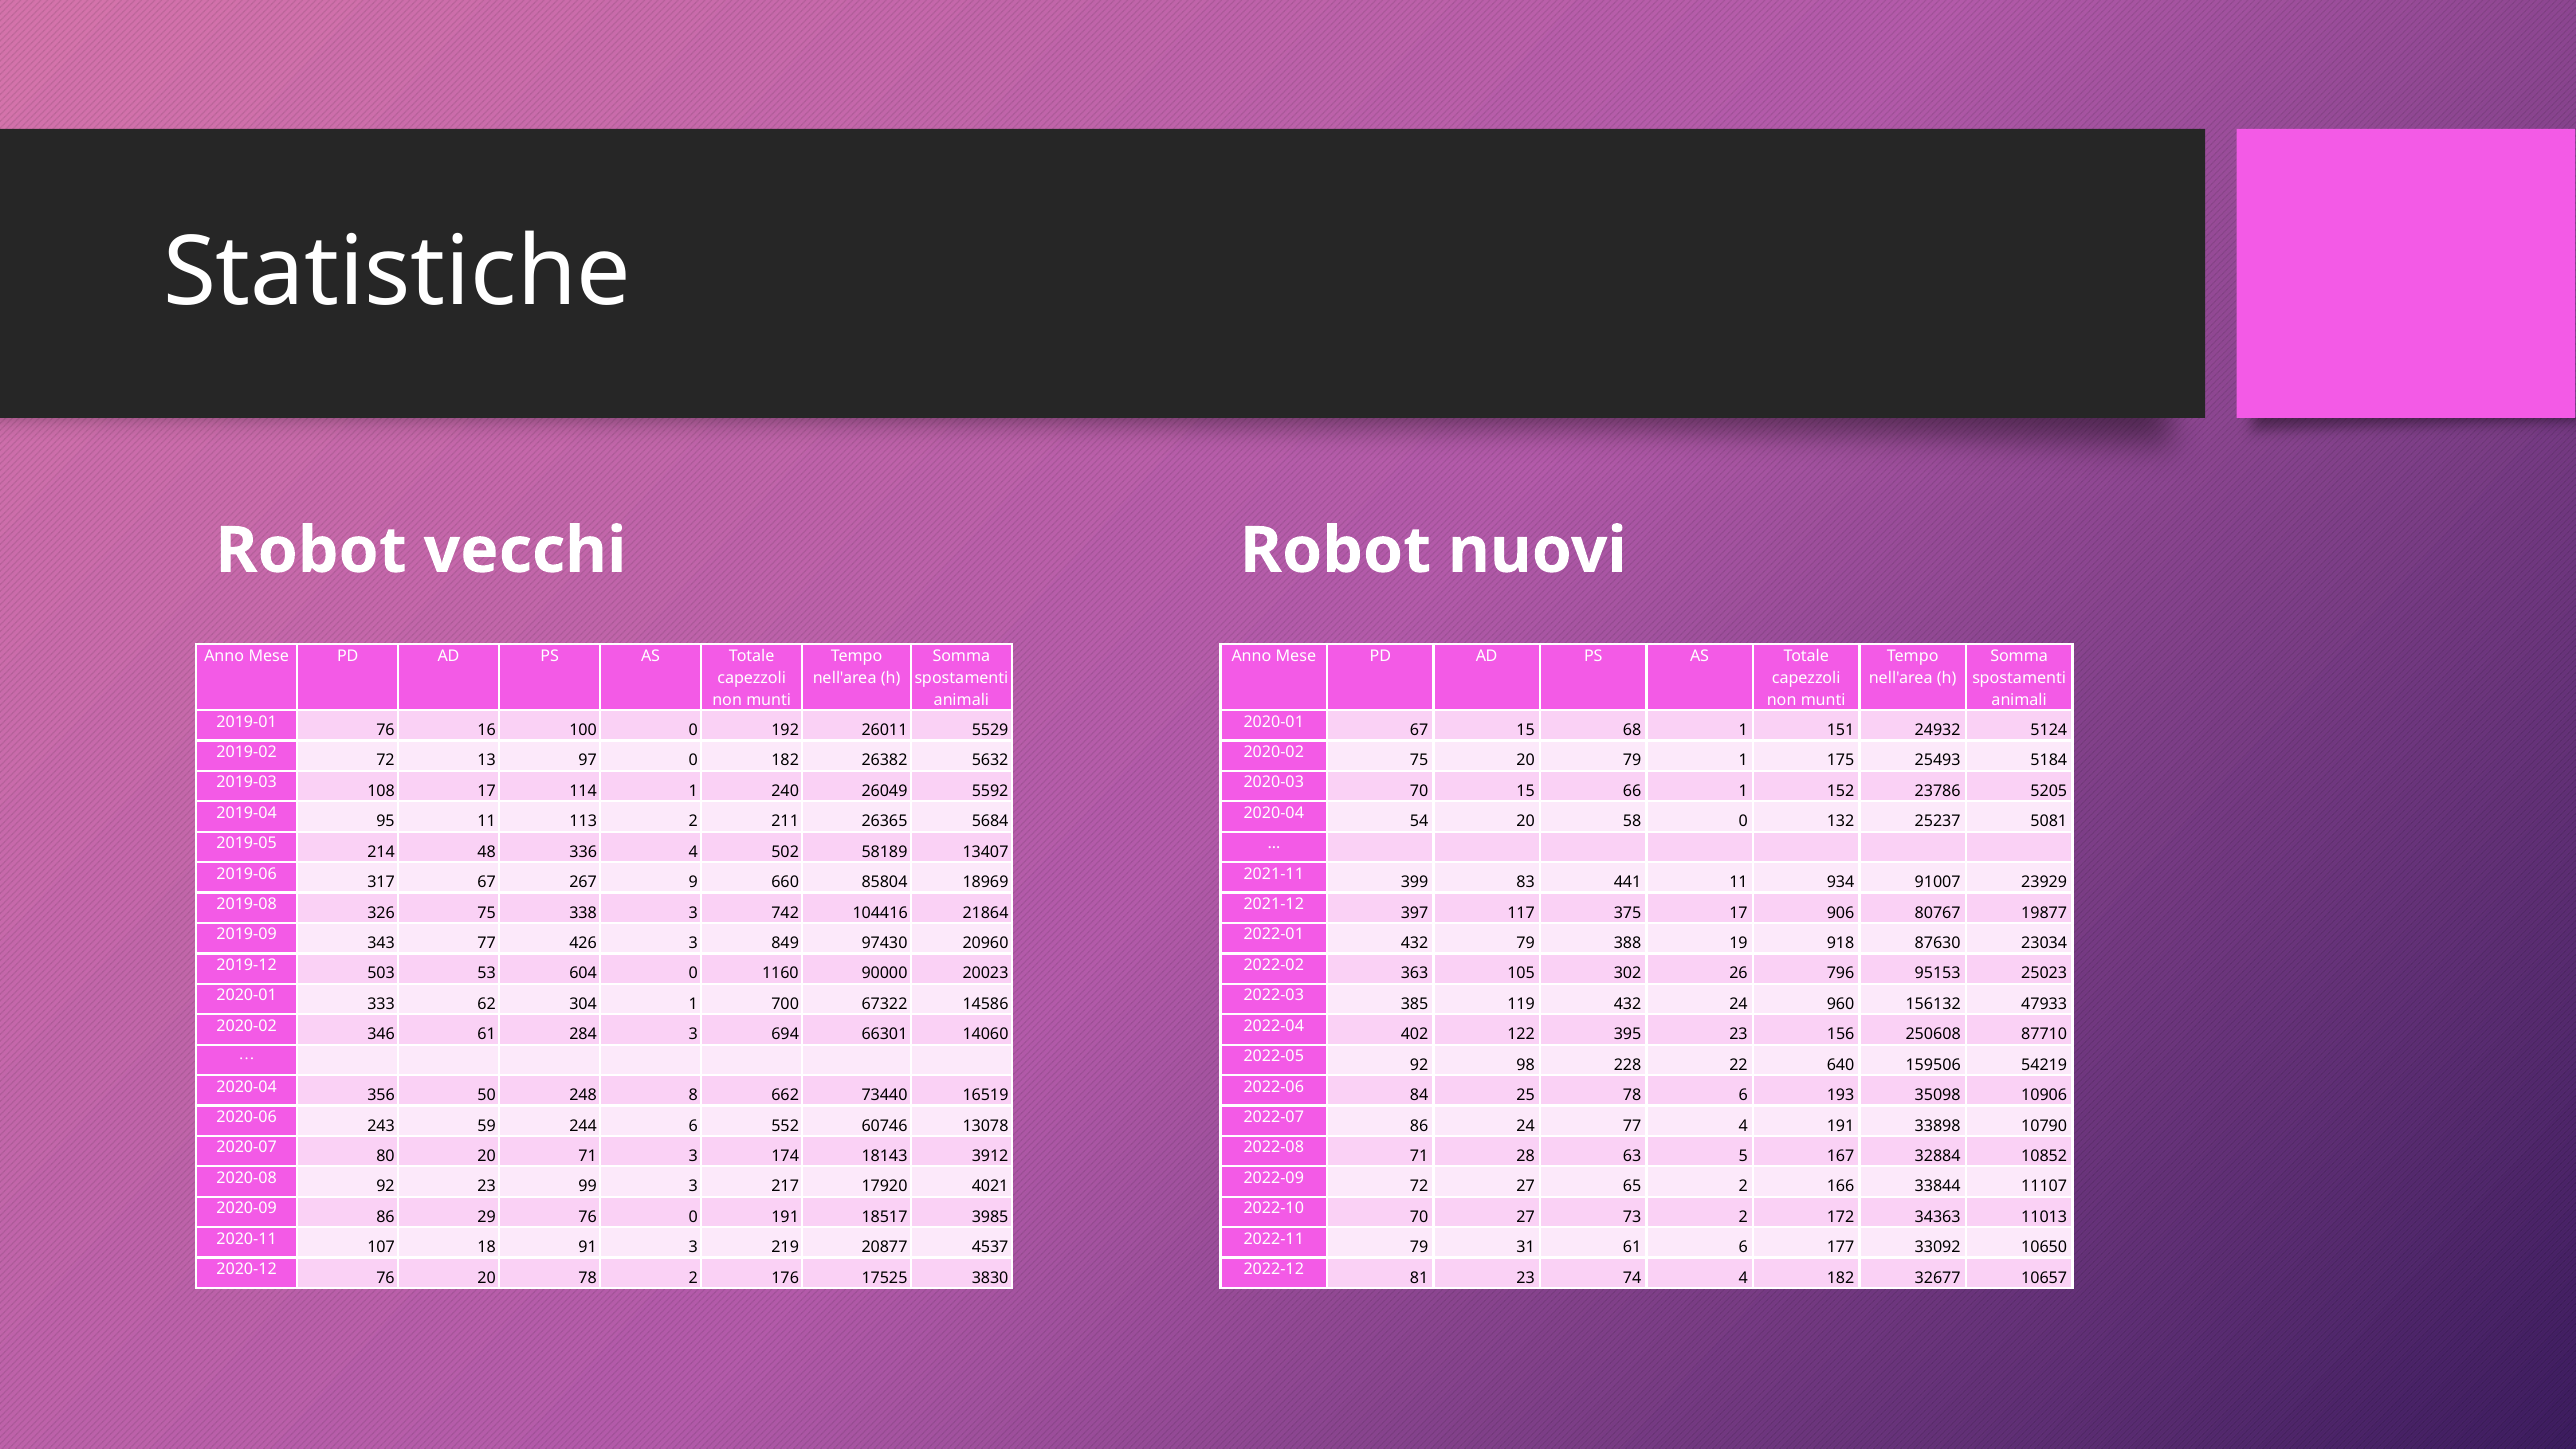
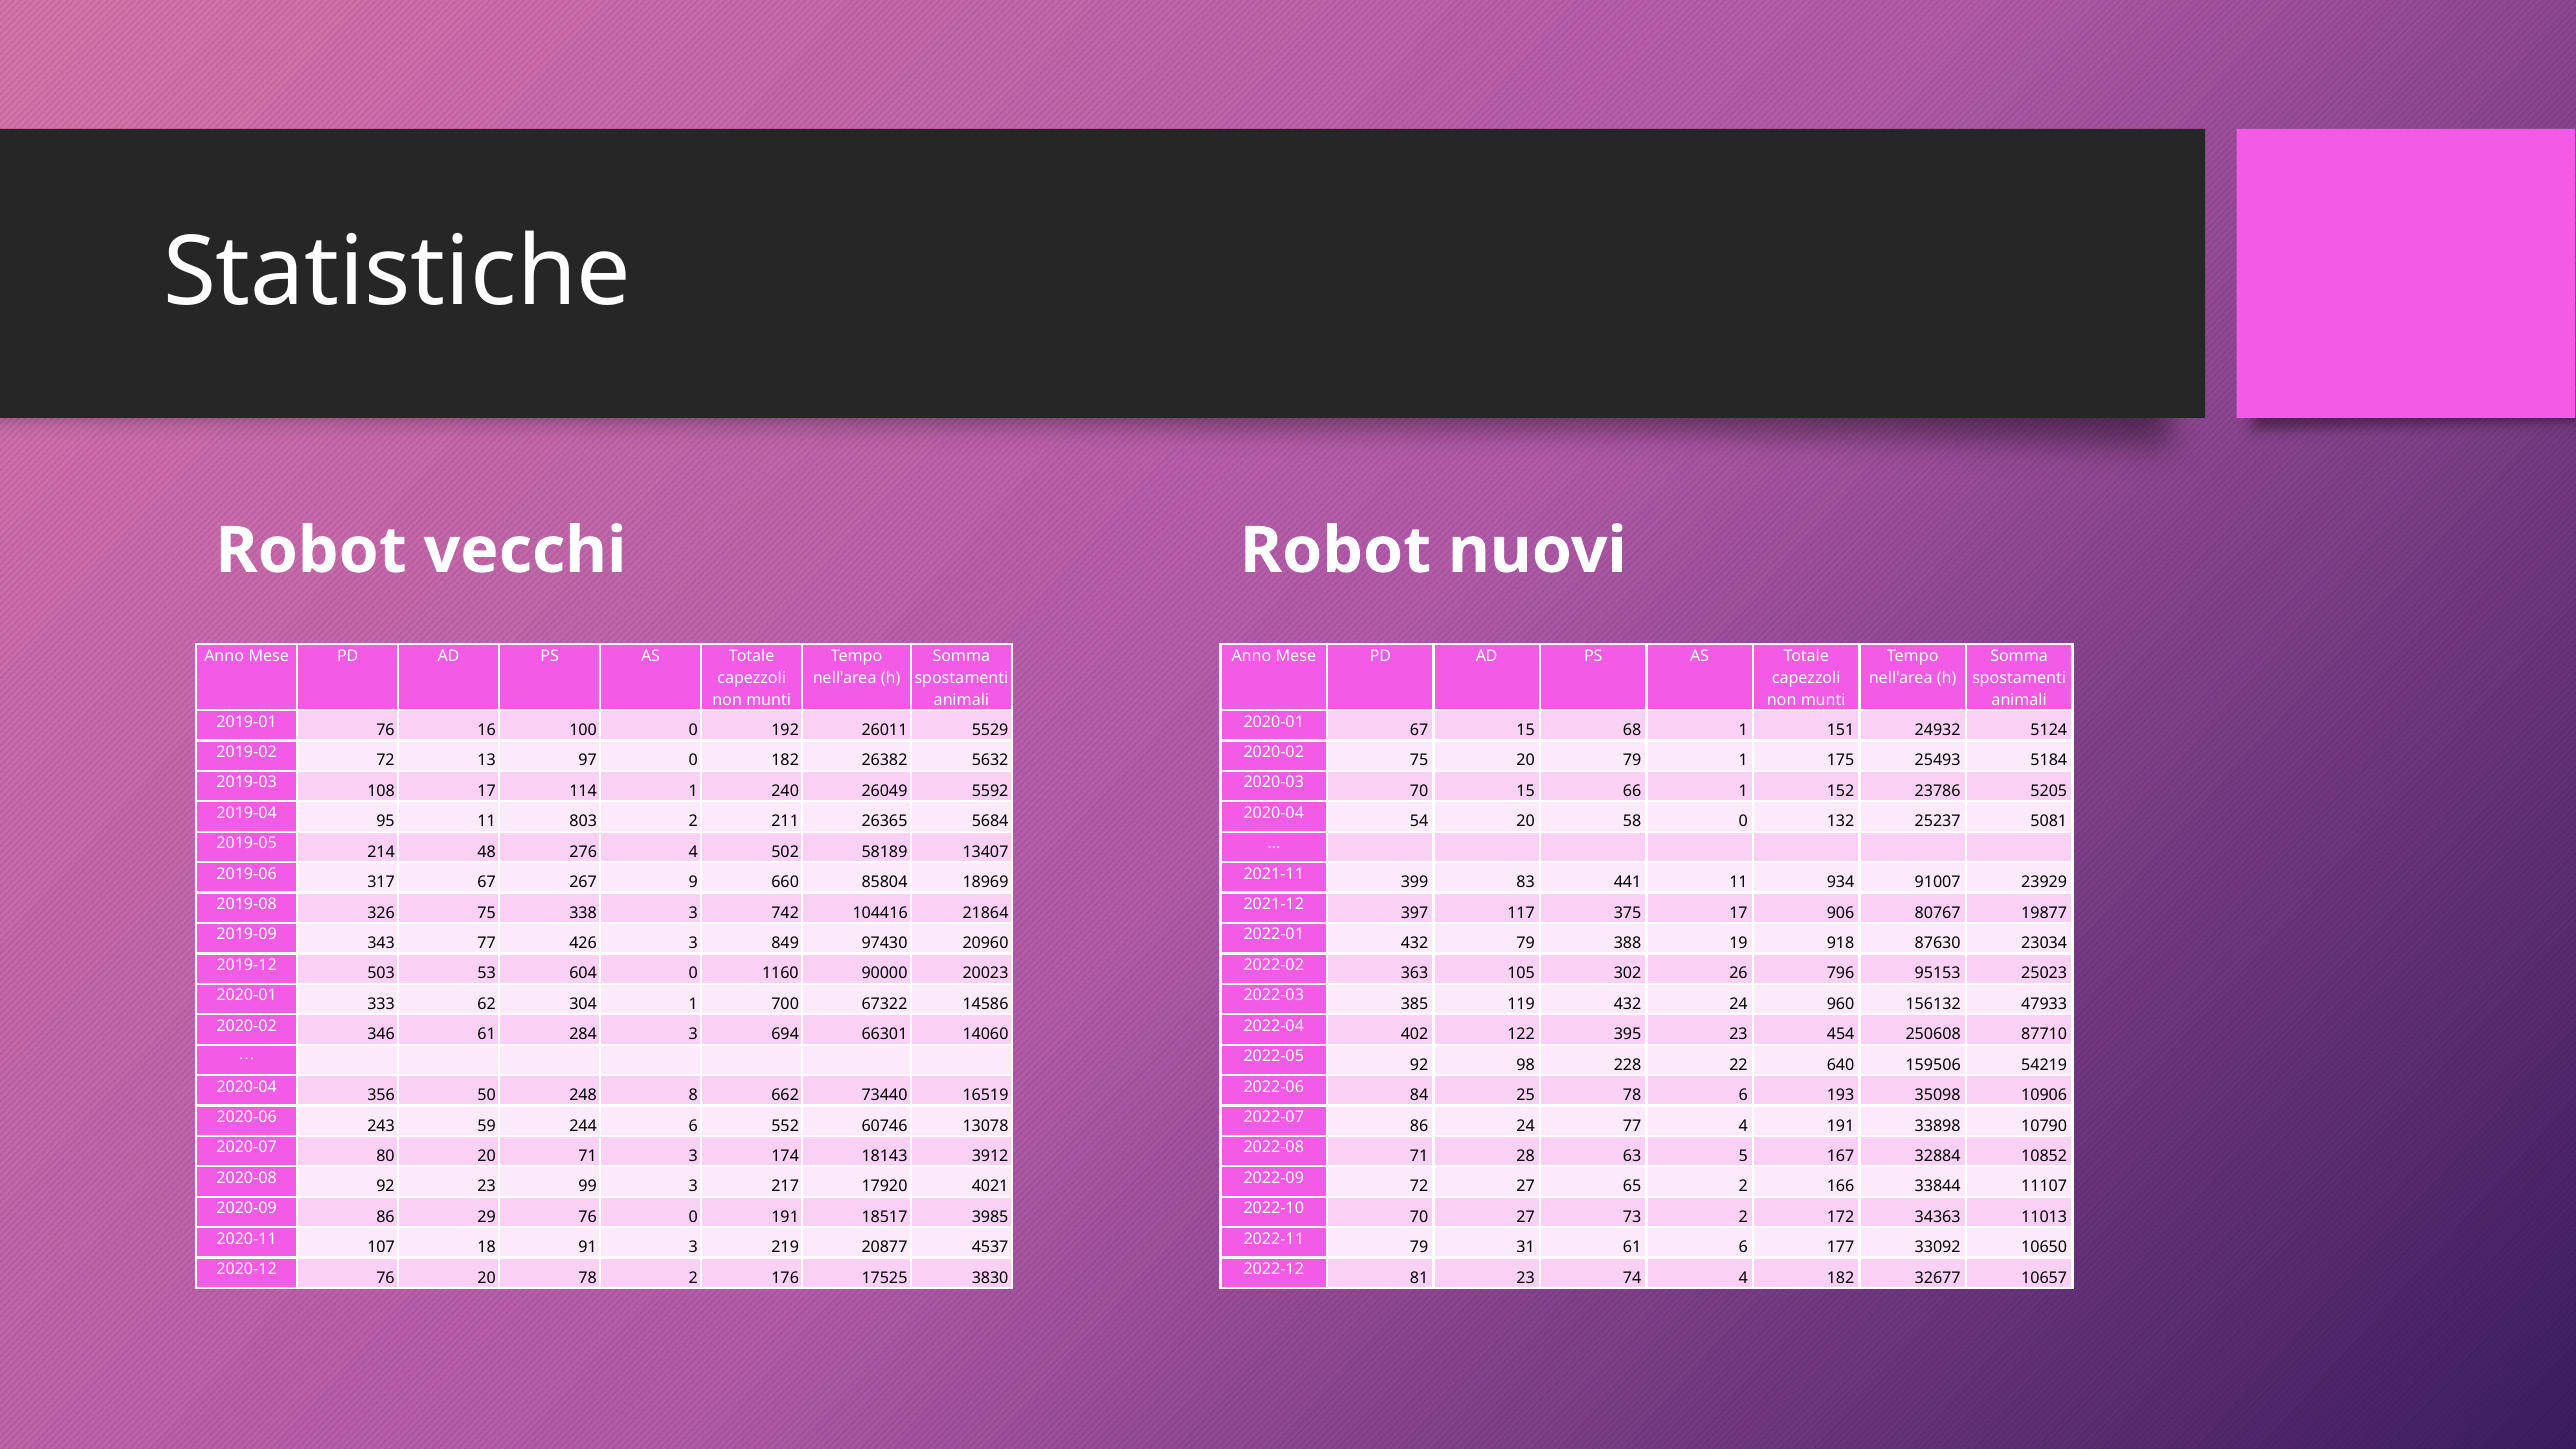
113: 113 -> 803 (583, 821)
336: 336 -> 276 (583, 852)
156: 156 -> 454 (1841, 1034)
